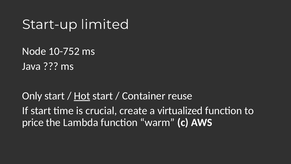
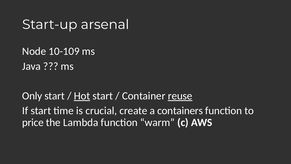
limited: limited -> arsenal (105, 24)
10-752: 10-752 -> 10-109 (64, 51)
reuse underline: none -> present (180, 96)
virtualized: virtualized -> containers (180, 111)
